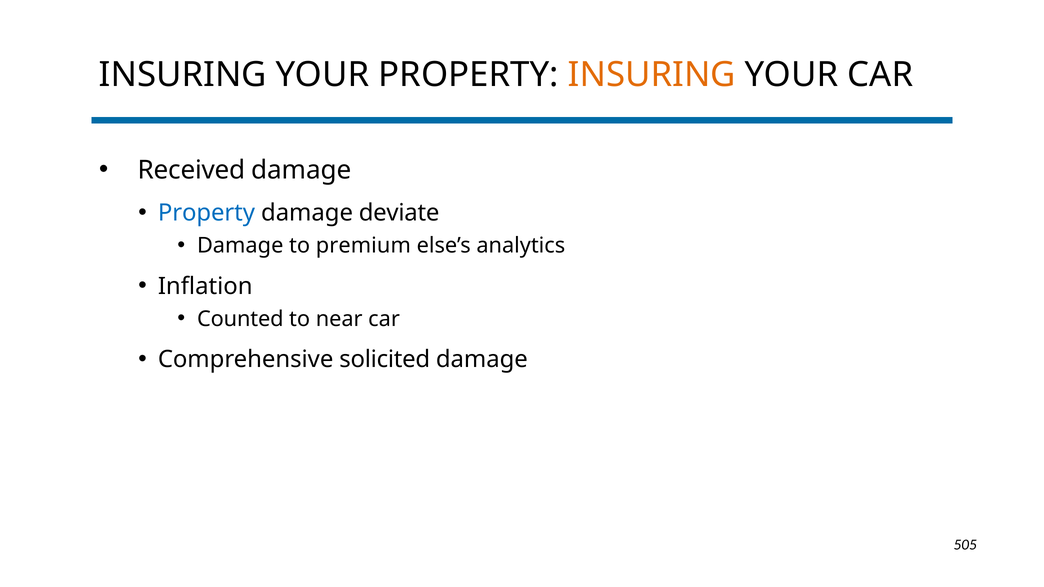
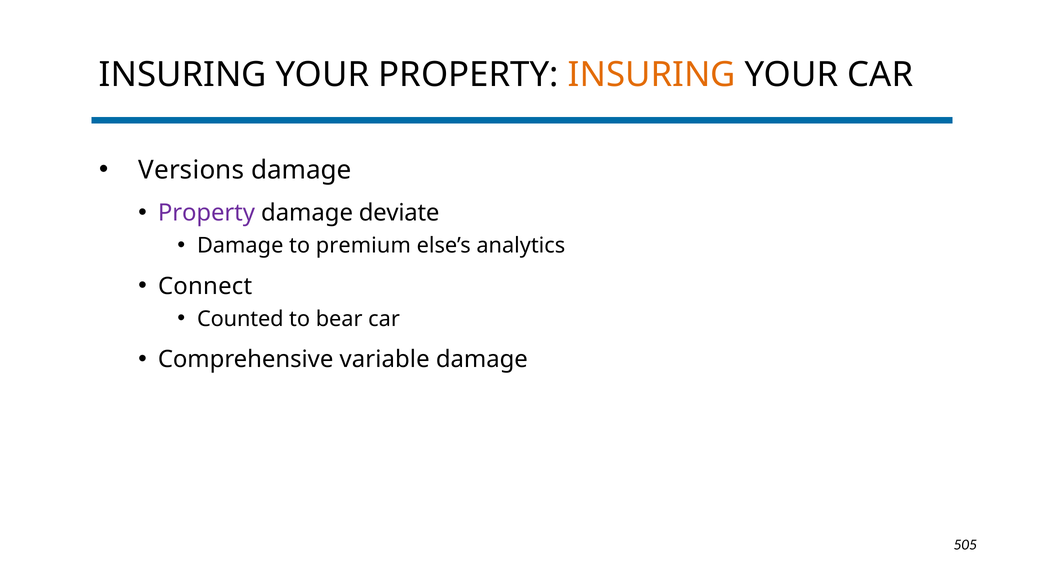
Received: Received -> Versions (191, 170)
Property colour: blue -> purple (206, 213)
Inflation: Inflation -> Connect (205, 286)
near: near -> bear (339, 319)
solicited: solicited -> variable (385, 360)
